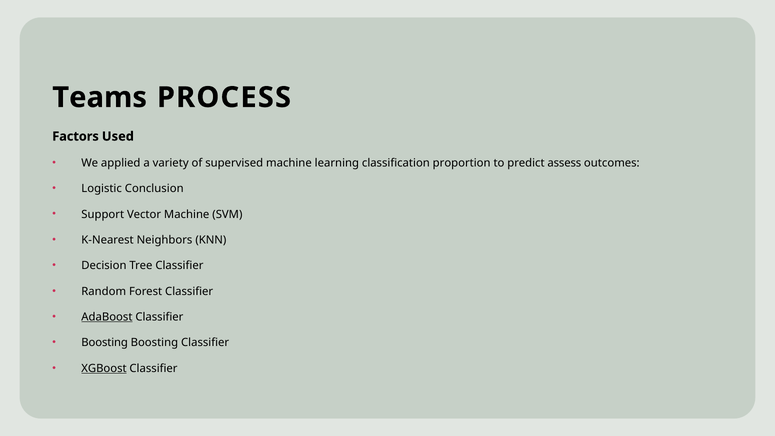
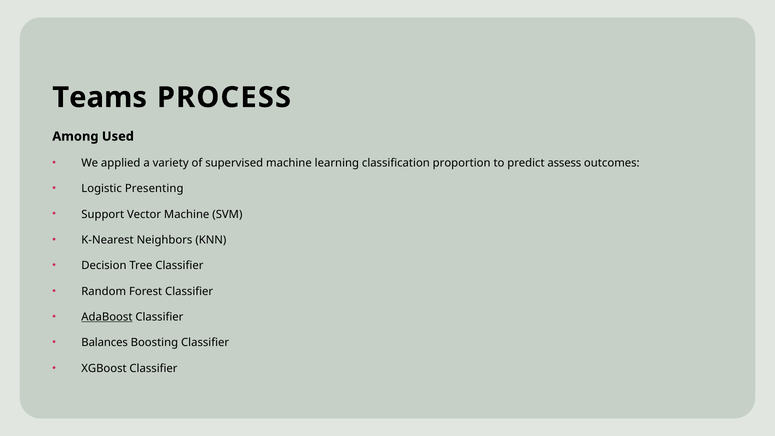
Factors: Factors -> Among (75, 136)
Conclusion: Conclusion -> Presenting (154, 189)
Boosting: Boosting -> Balances (105, 343)
XGBoost underline: present -> none (104, 368)
